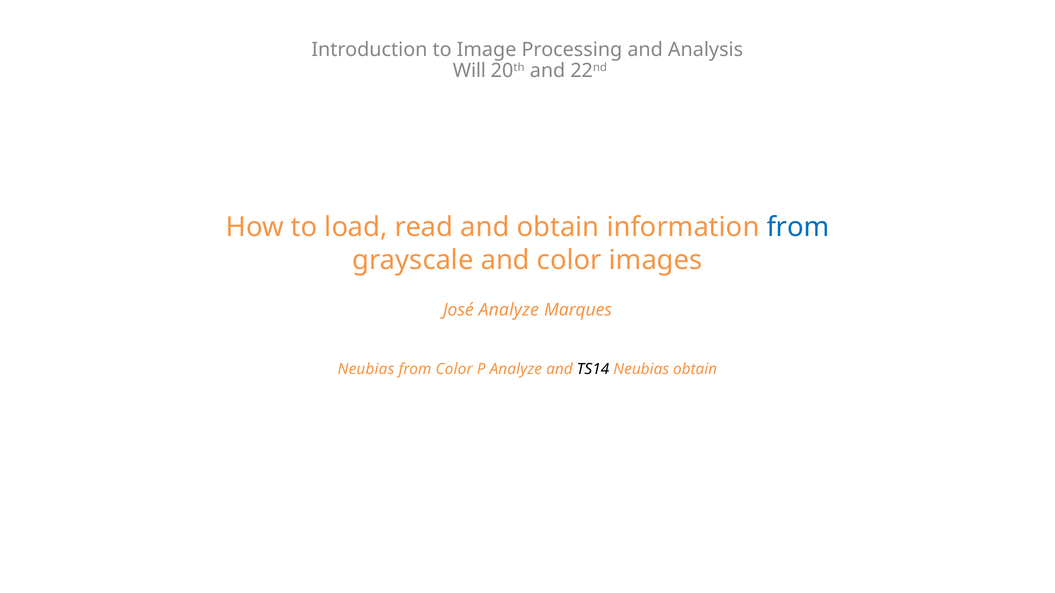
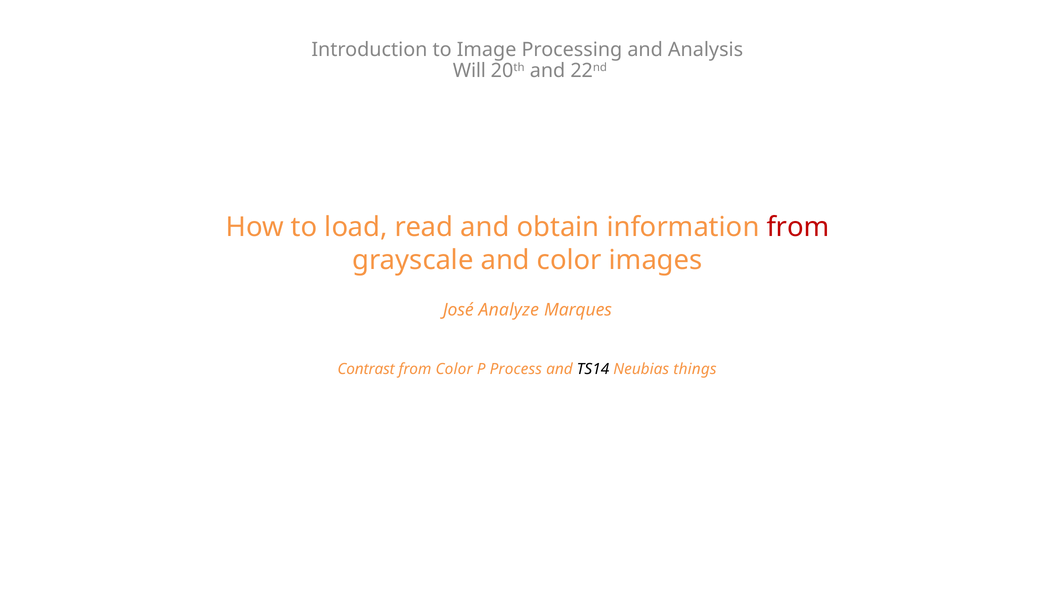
from colour: blue -> red (798, 227)
Neubias: Neubias -> Contrast (366, 369)
P Analyze: Analyze -> Process (516, 369)
Neubias obtain: obtain -> things (695, 369)
